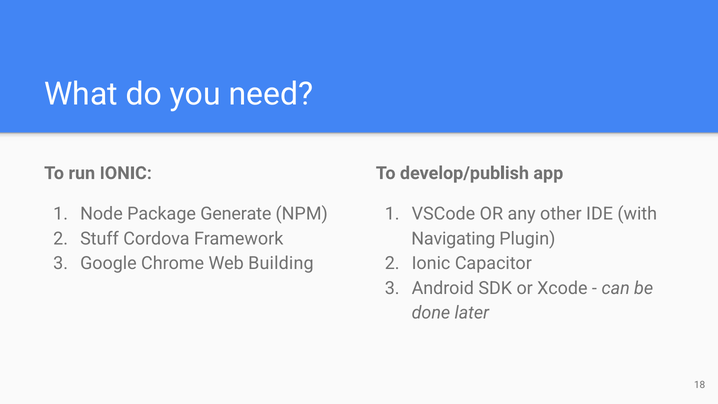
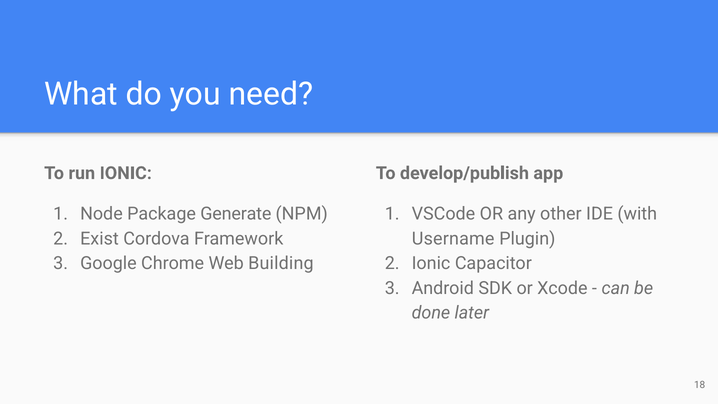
Stuff: Stuff -> Exist (99, 239)
Navigating: Navigating -> Username (453, 239)
